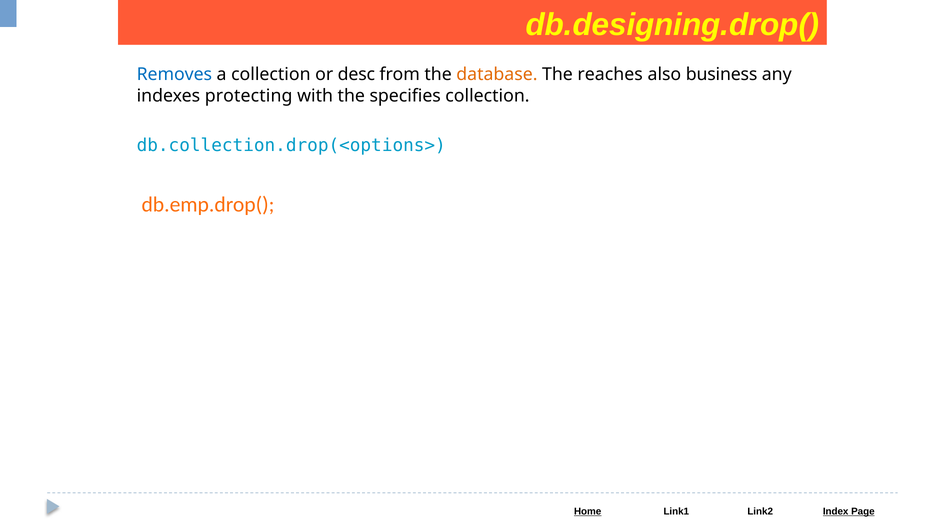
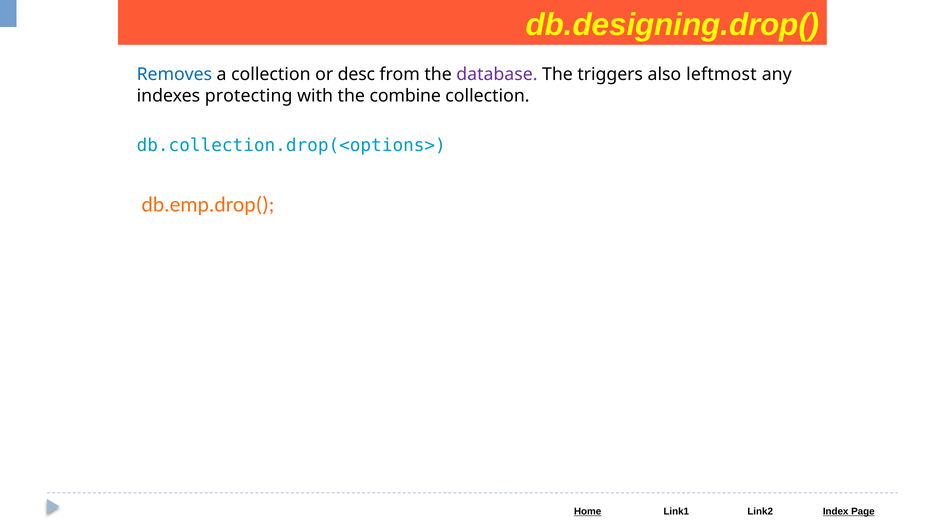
database colour: orange -> purple (497, 74)
reaches: reaches -> triggers (610, 74)
business: business -> leftmost (721, 74)
specifies: specifies -> combine (405, 96)
